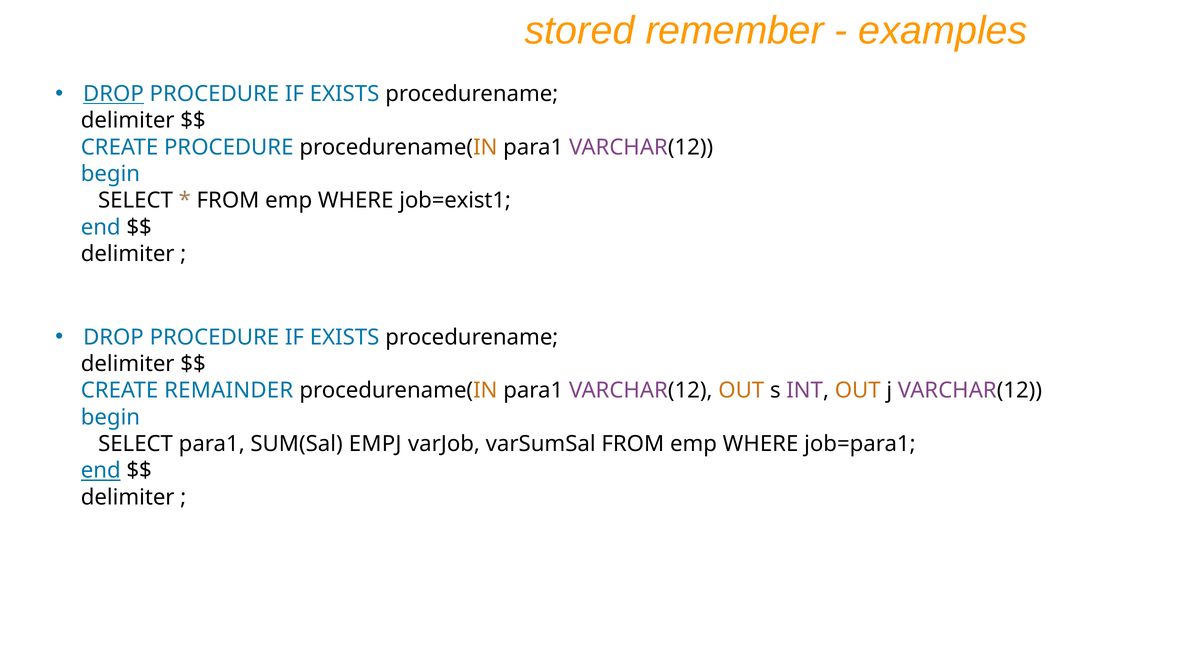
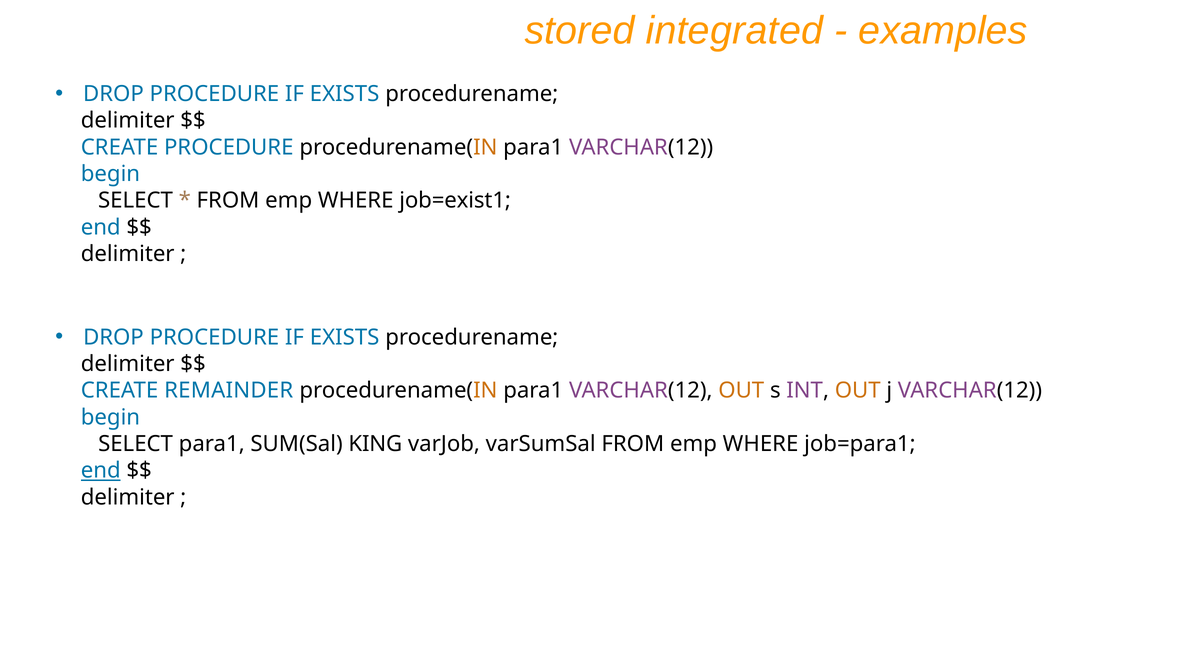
remember: remember -> integrated (734, 31)
DROP underline: present -> none (113, 94)
EMPJ: EMPJ -> KING (375, 444)
